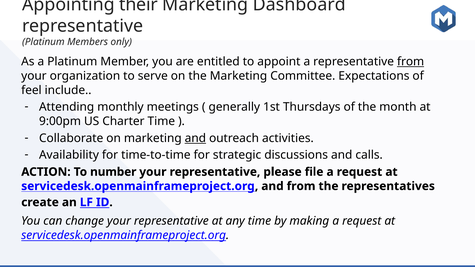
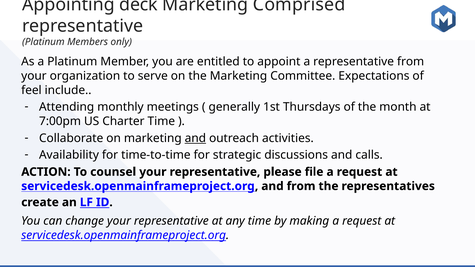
their: their -> deck (139, 4)
Dashboard: Dashboard -> Comprised (299, 4)
from underline: present -> none (411, 62)
9:00pm: 9:00pm -> 7:00pm (60, 121)
number: number -> counsel (113, 172)
